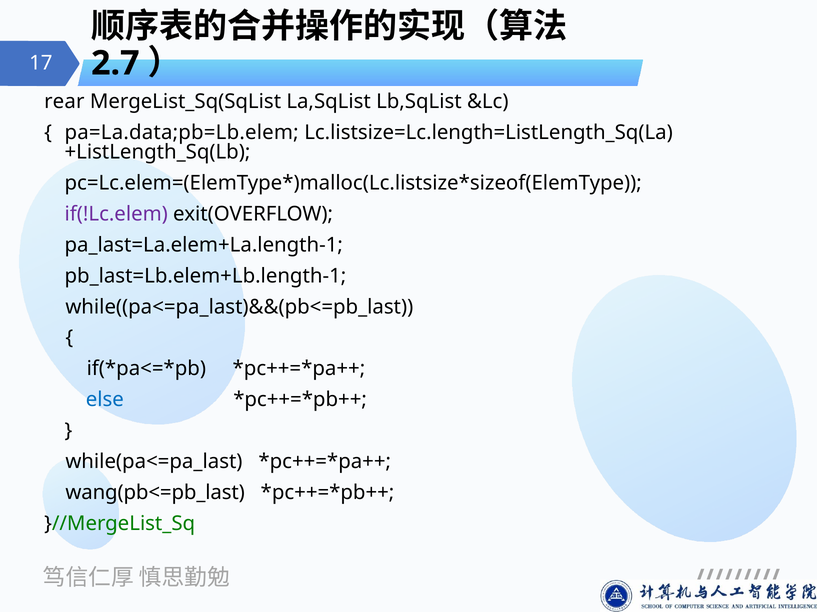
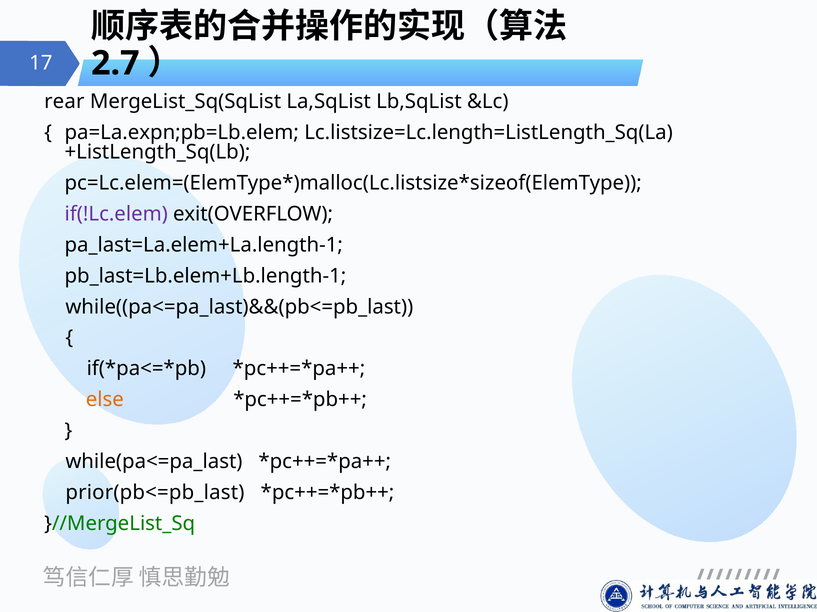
pa=La.data;pb=Lb.elem: pa=La.data;pb=Lb.elem -> pa=La.expn;pb=Lb.elem (182, 133)
else colour: blue -> orange (105, 400)
wang(pb<=pb_last: wang(pb<=pb_last -> prior(pb<=pb_last (155, 493)
